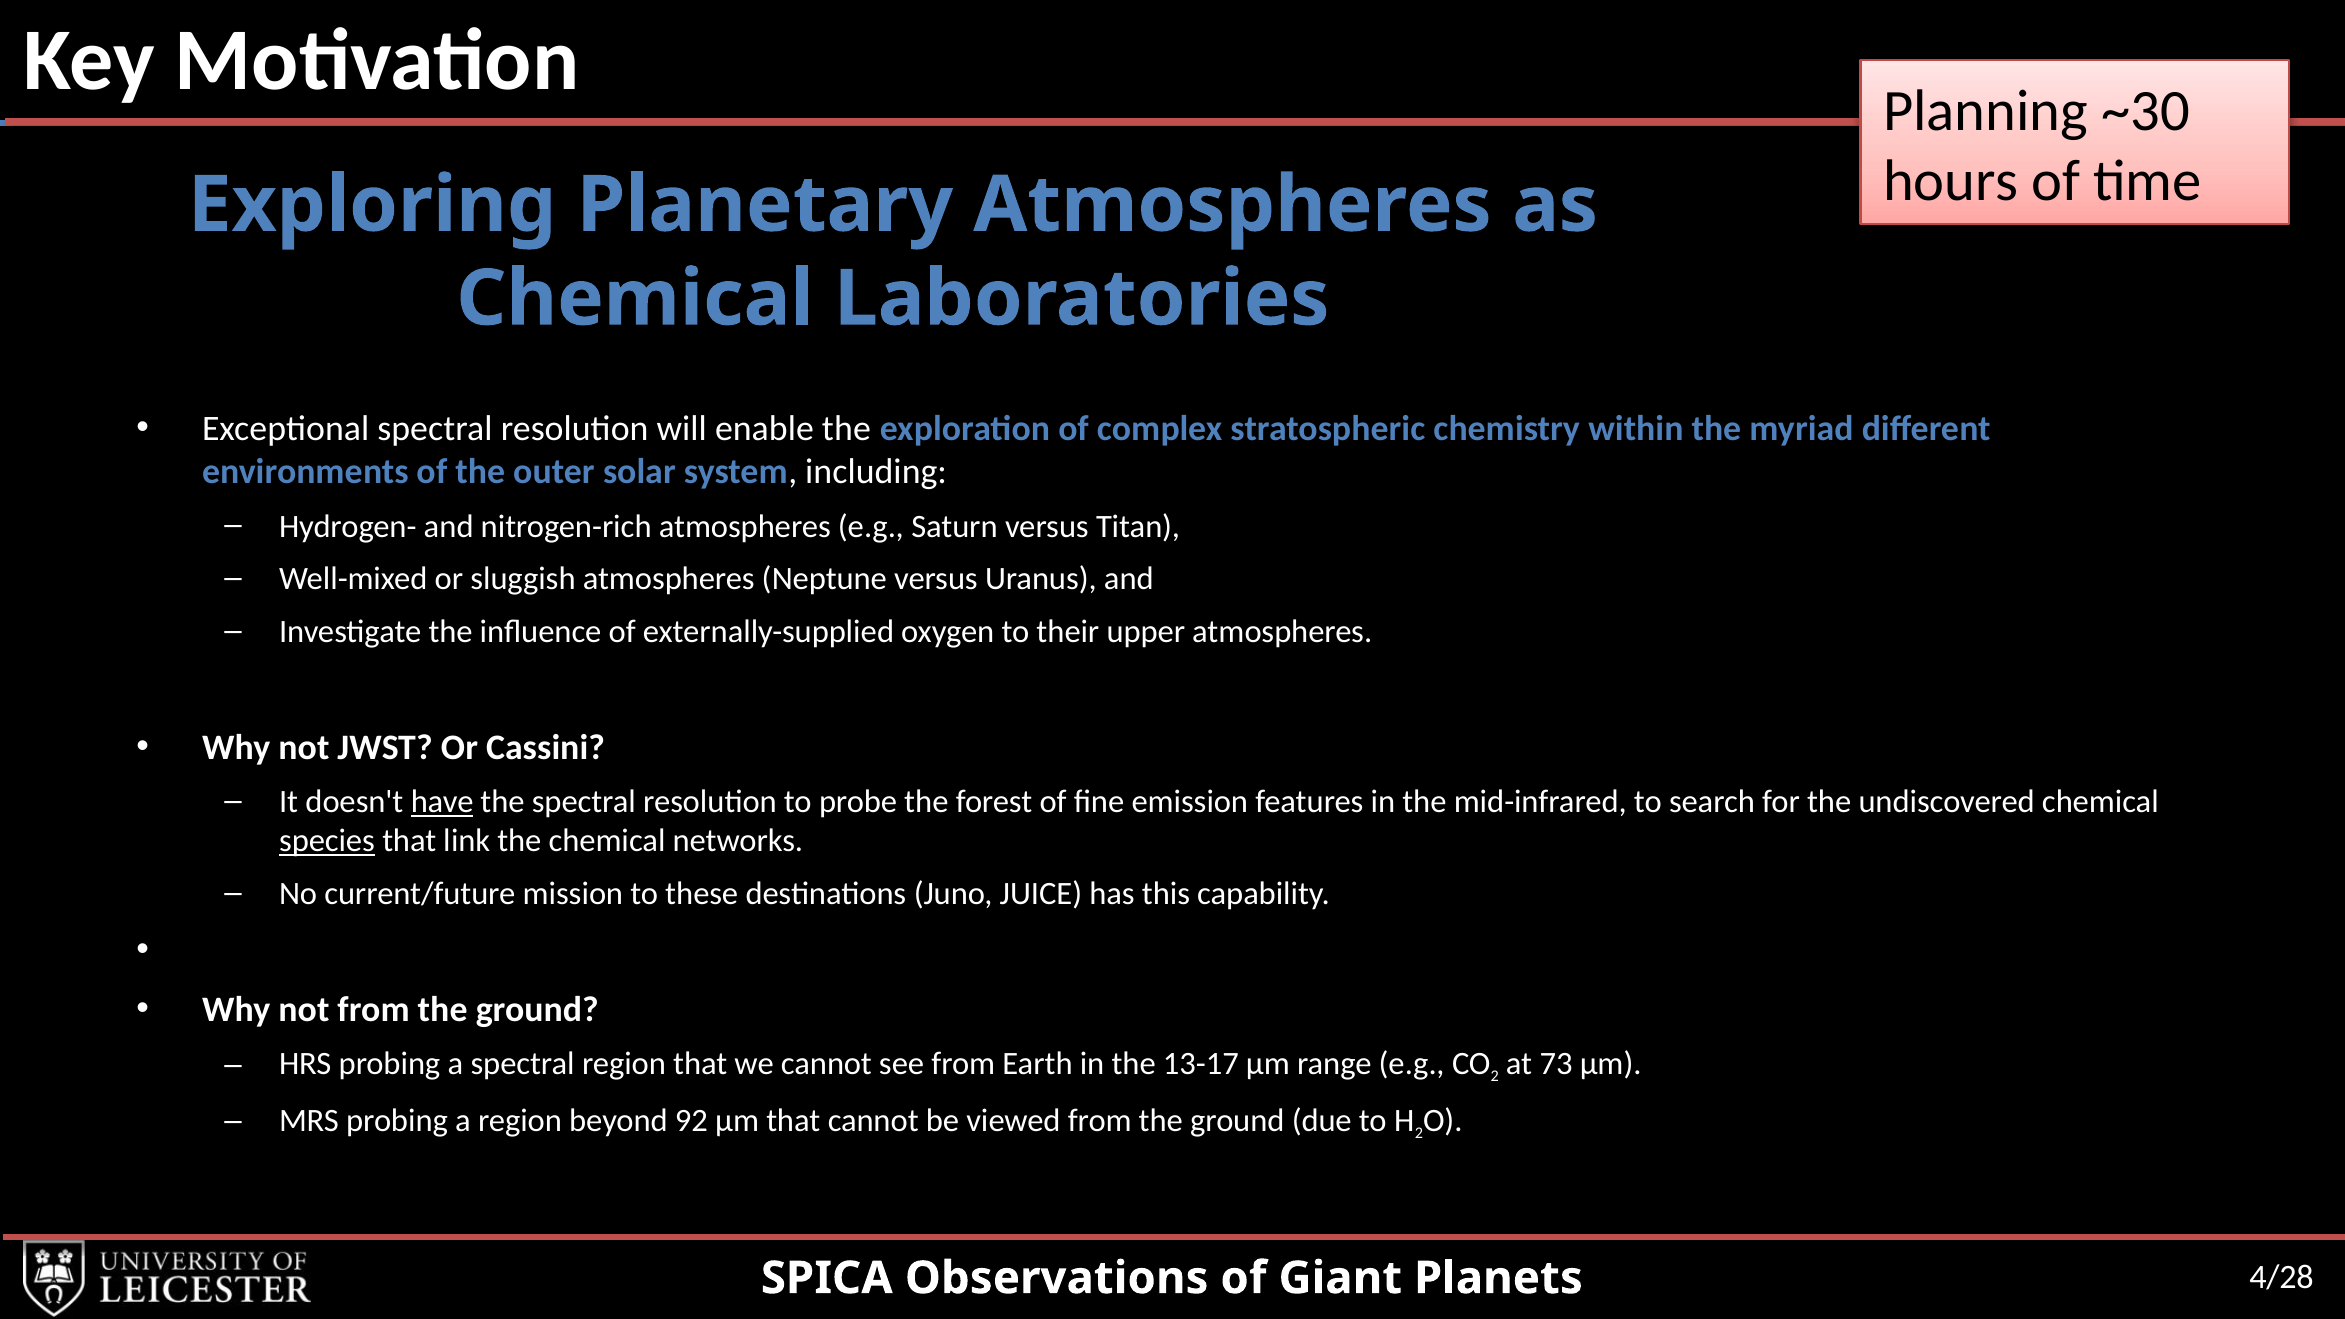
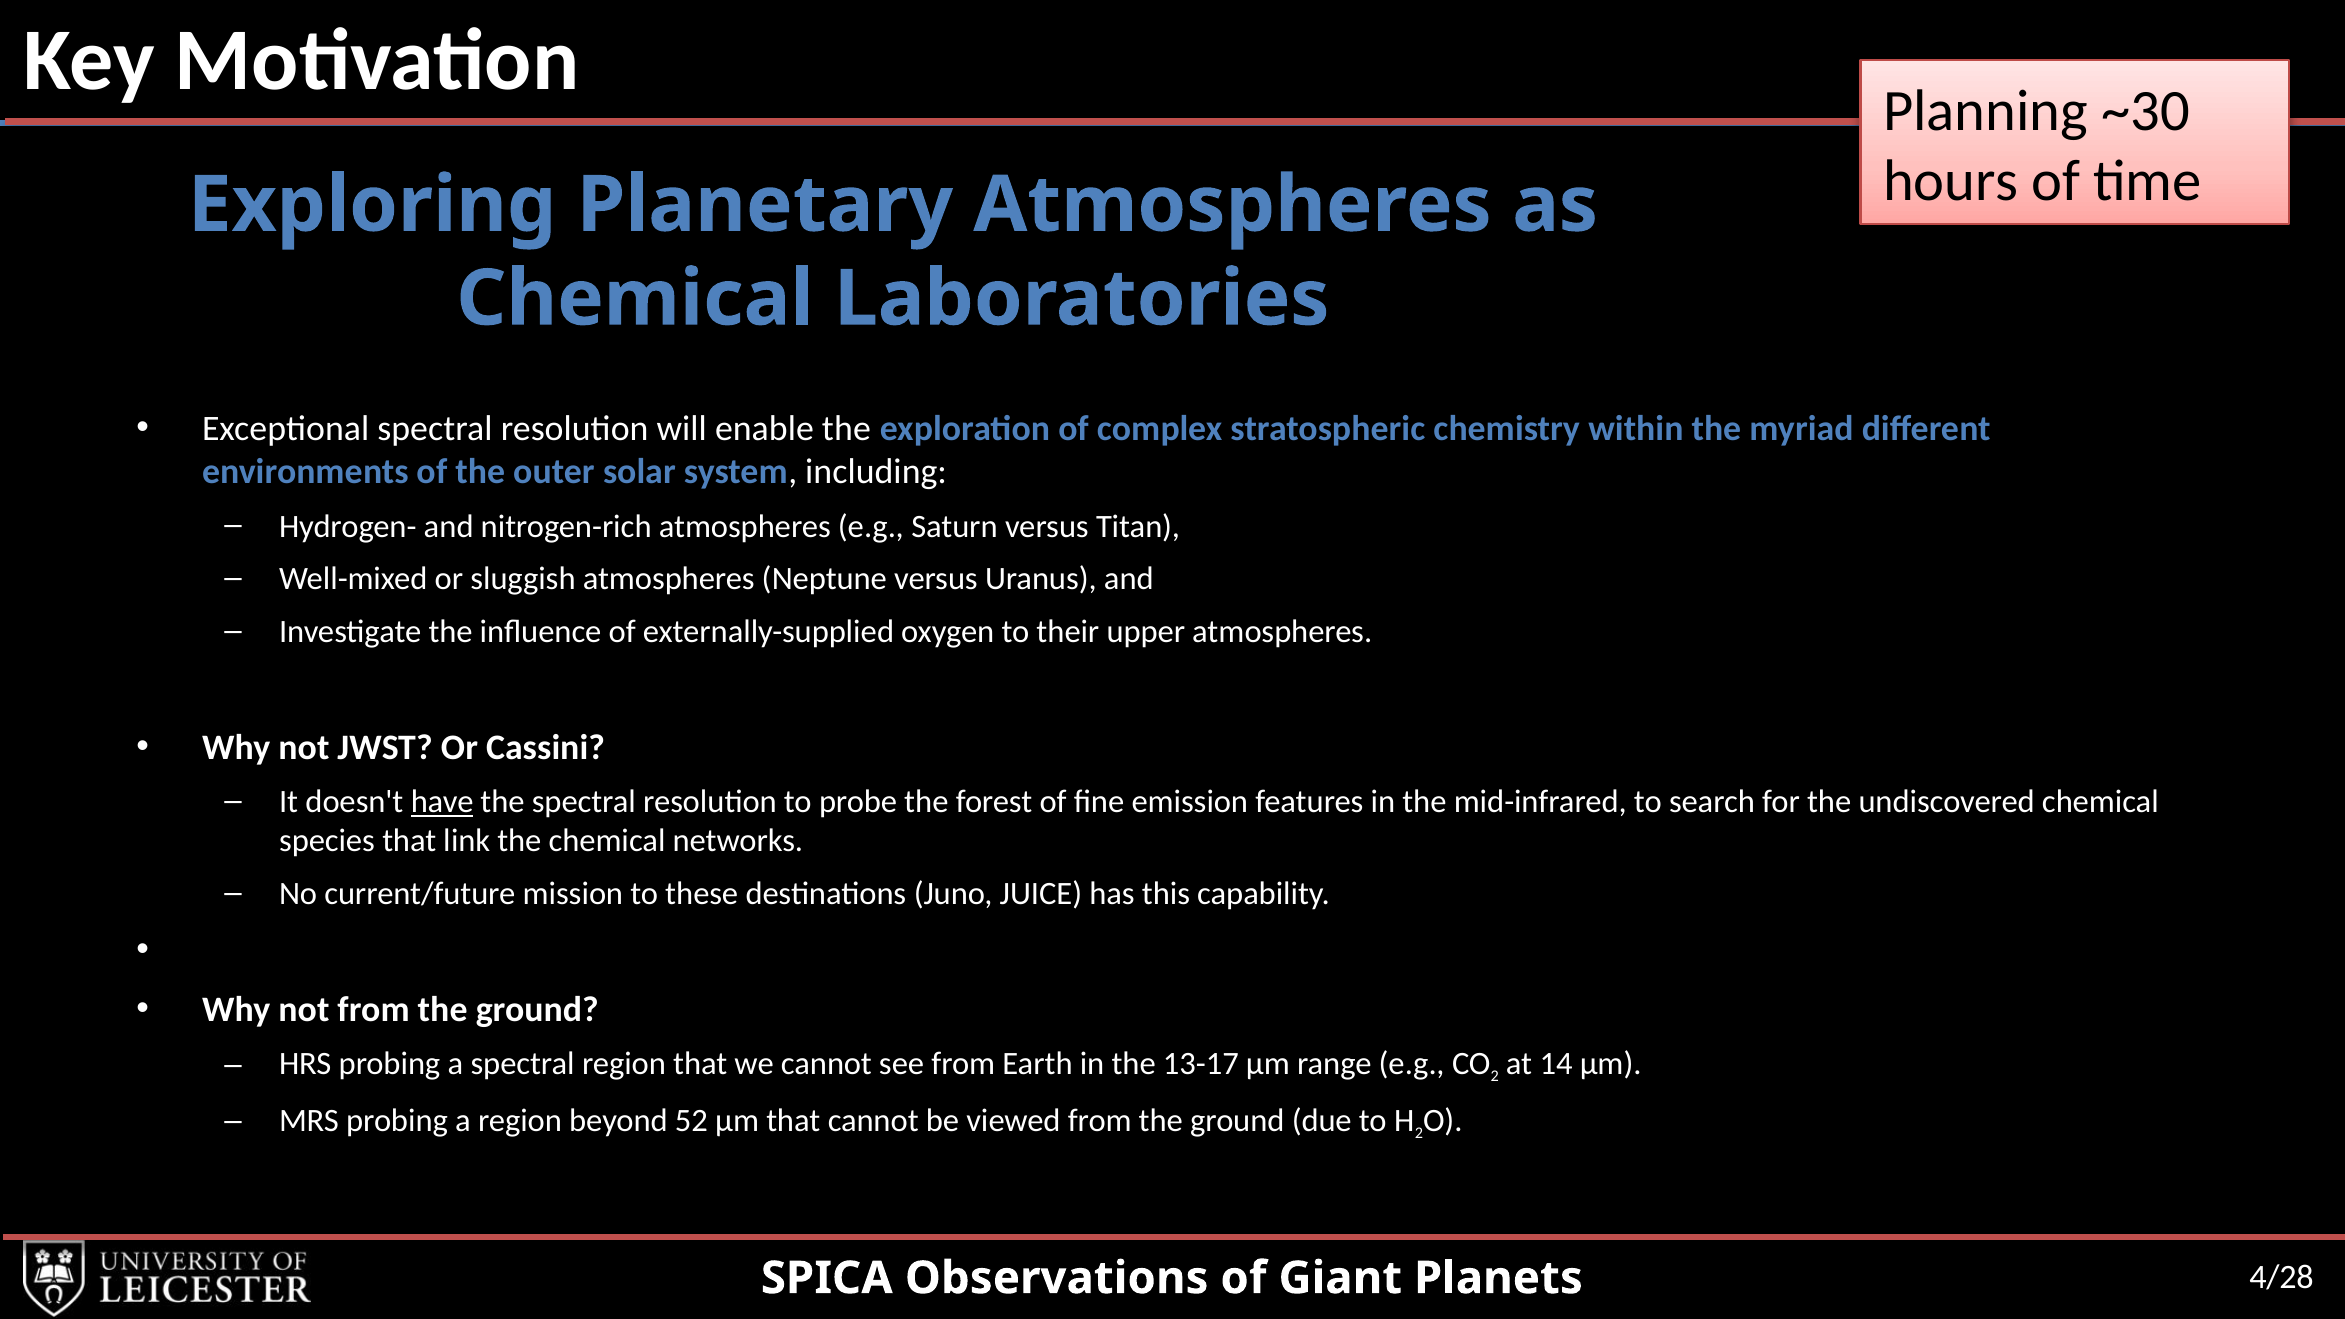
species underline: present -> none (327, 841)
73: 73 -> 14 (1556, 1064)
92: 92 -> 52 (691, 1120)
